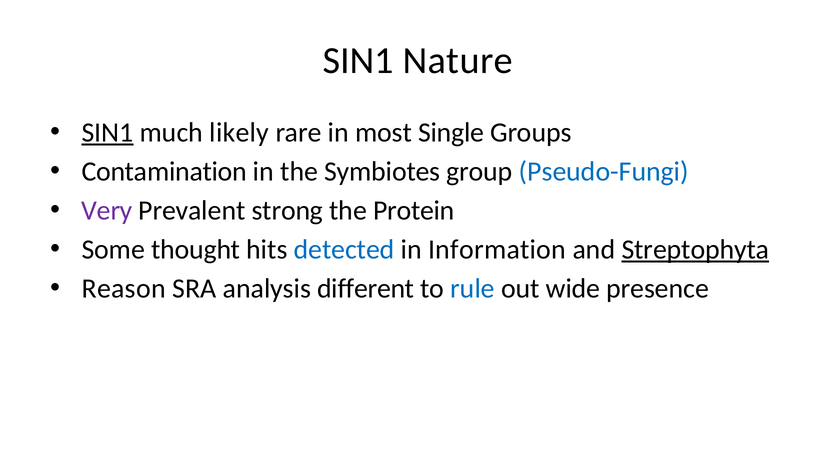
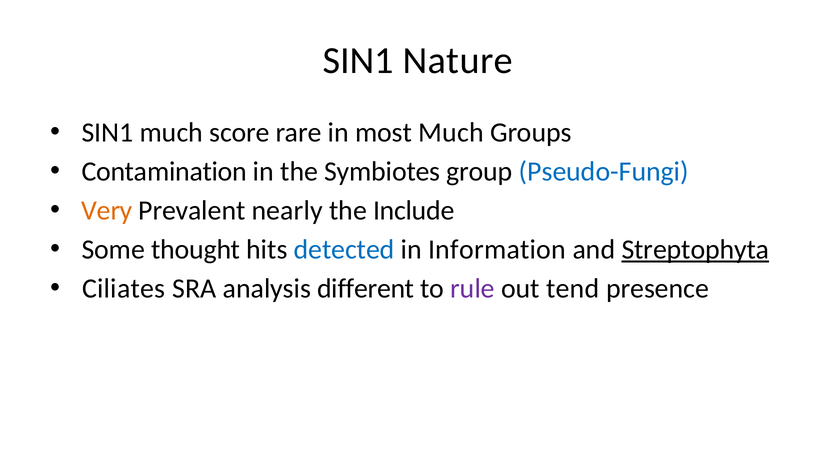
SIN1 underline: present -> none (107, 133)
likely: likely -> score (239, 133)
most Single: Single -> Much (451, 133)
Very colour: purple -> orange (107, 211)
strong: strong -> nearly (287, 211)
Protein: Protein -> Include (414, 211)
Reason: Reason -> Ciliates (124, 289)
rule colour: blue -> purple (472, 289)
wide: wide -> tend (573, 289)
